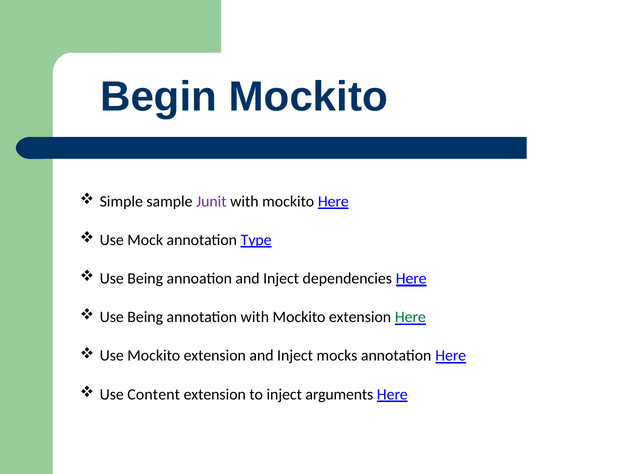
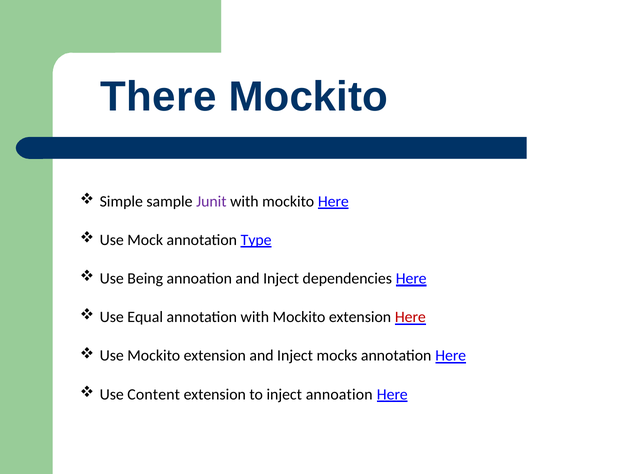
Begin: Begin -> There (158, 97)
Being: Being -> Equal (145, 317)
Here colour: green -> red (410, 317)
inject arguments: arguments -> annoation (339, 394)
